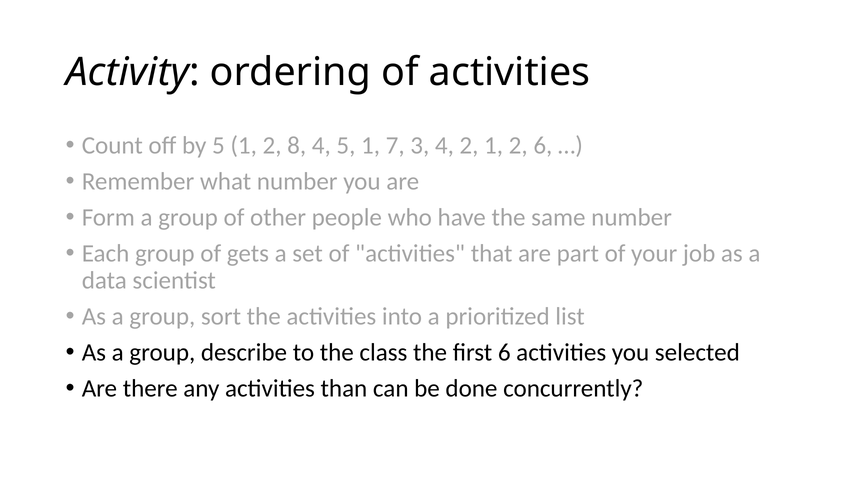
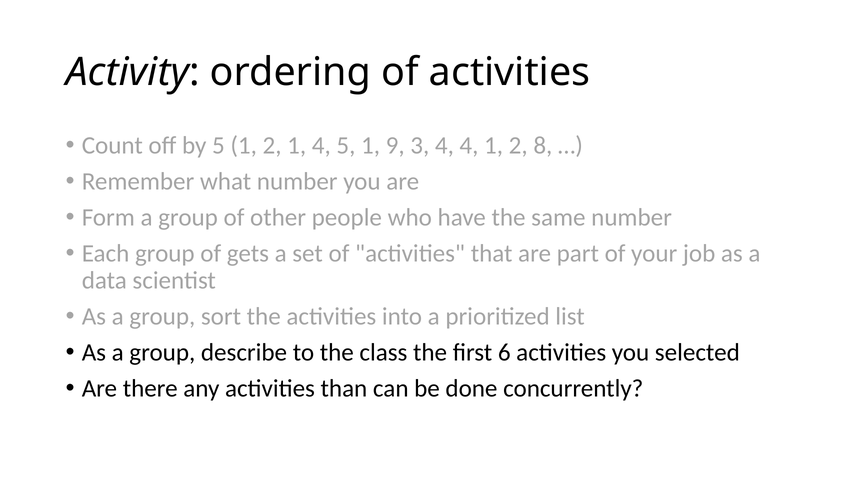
2 8: 8 -> 1 (297, 146)
7: 7 -> 9 (395, 146)
4 2: 2 -> 4 (469, 146)
2 6: 6 -> 8 (543, 146)
